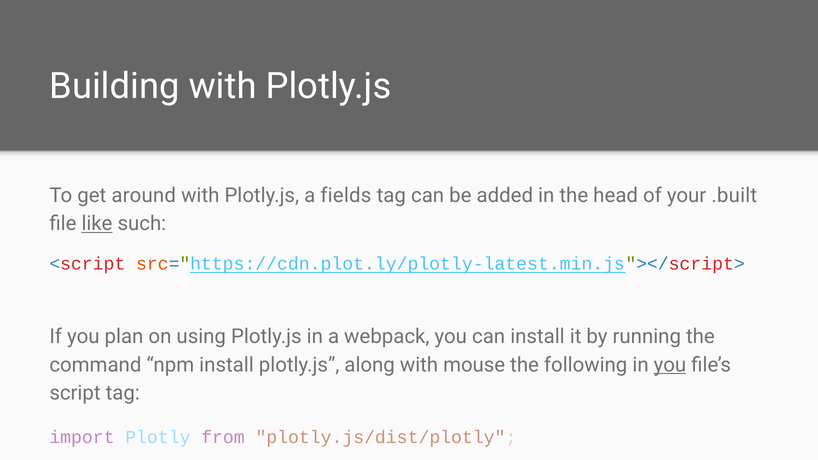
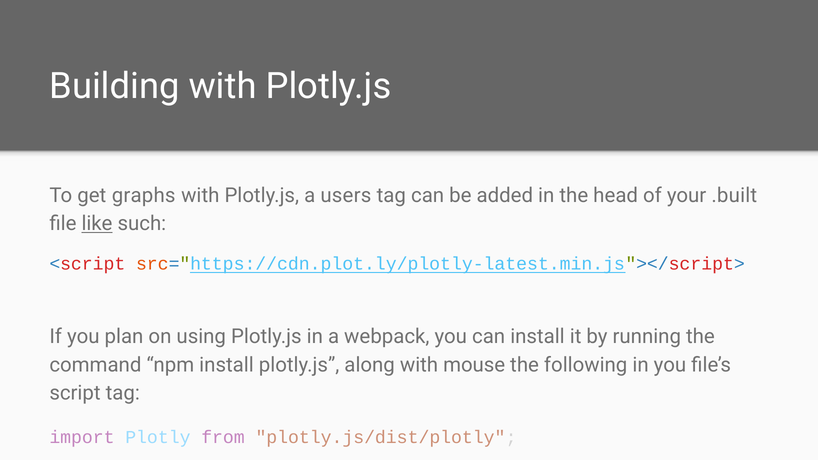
around: around -> graphs (144, 196)
fields: fields -> users (346, 196)
you underline: present -> none (670, 365)
